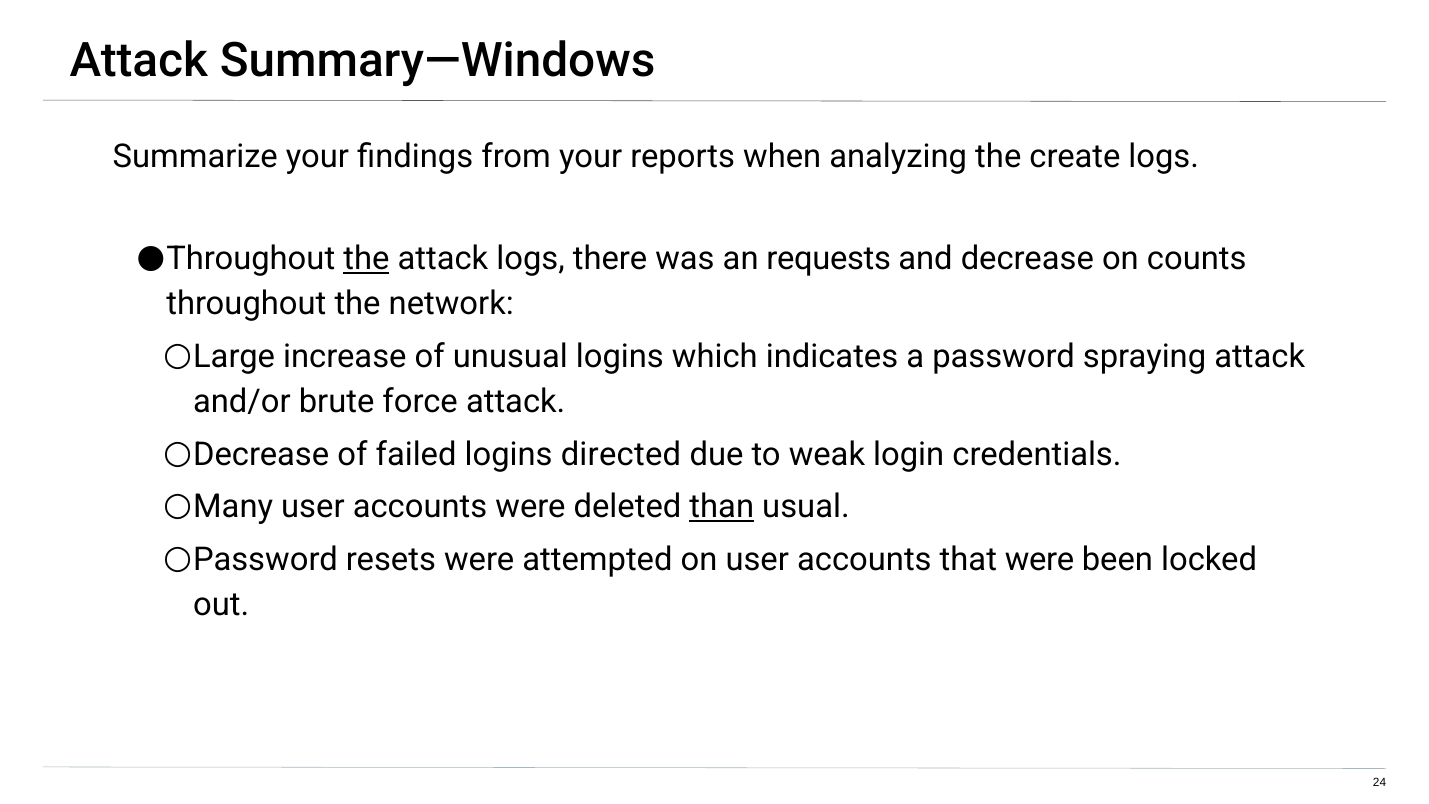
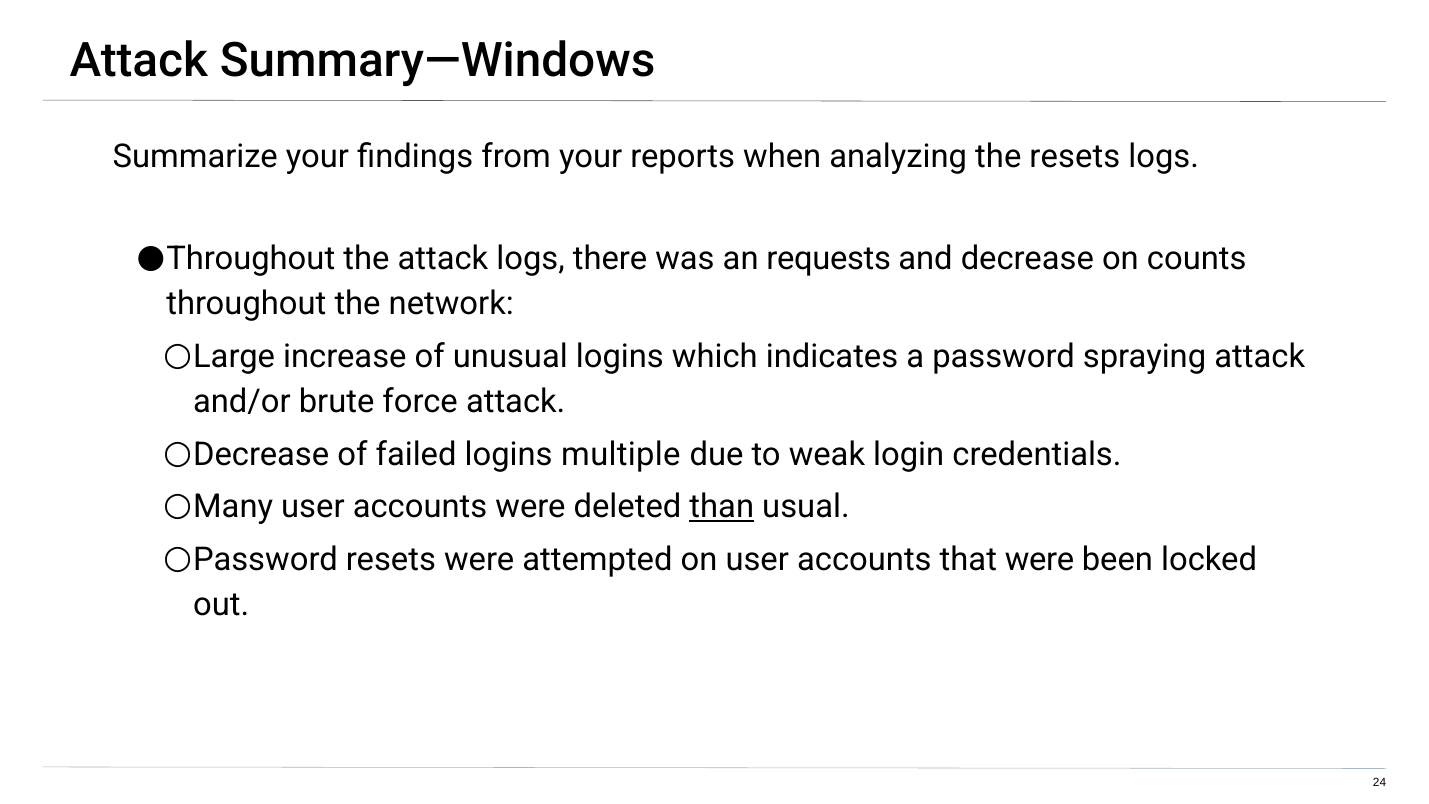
the create: create -> resets (1075, 156)
the underline: present -> none (366, 259)
directed: directed -> multiple (621, 454)
